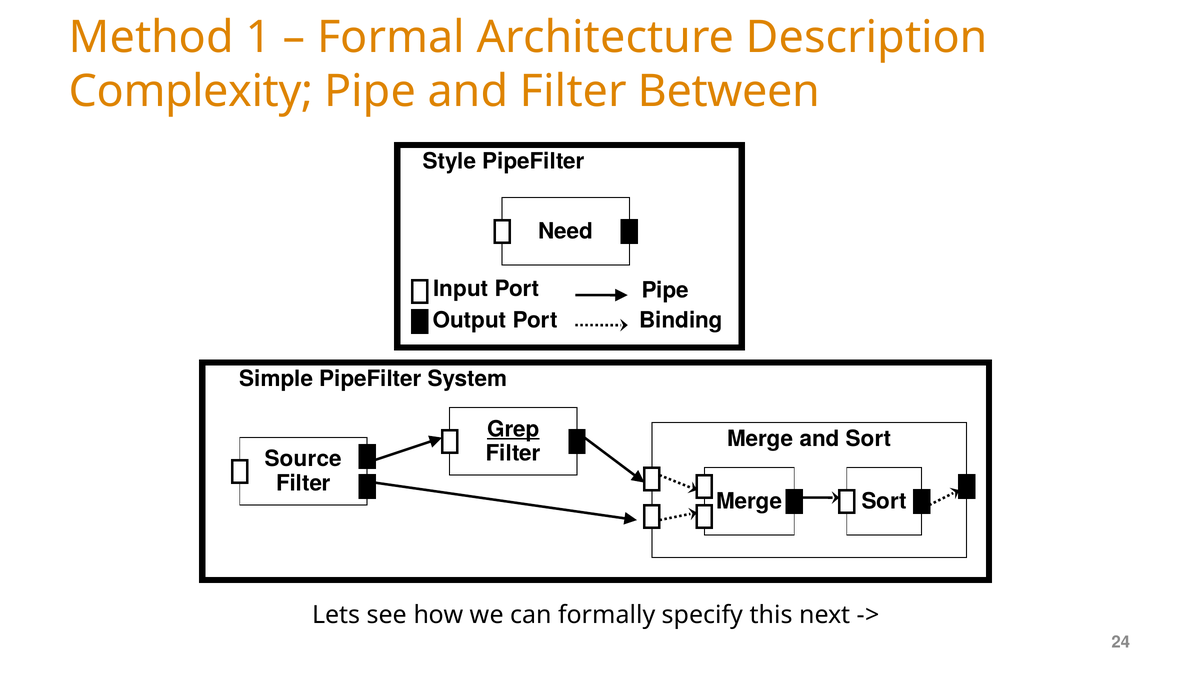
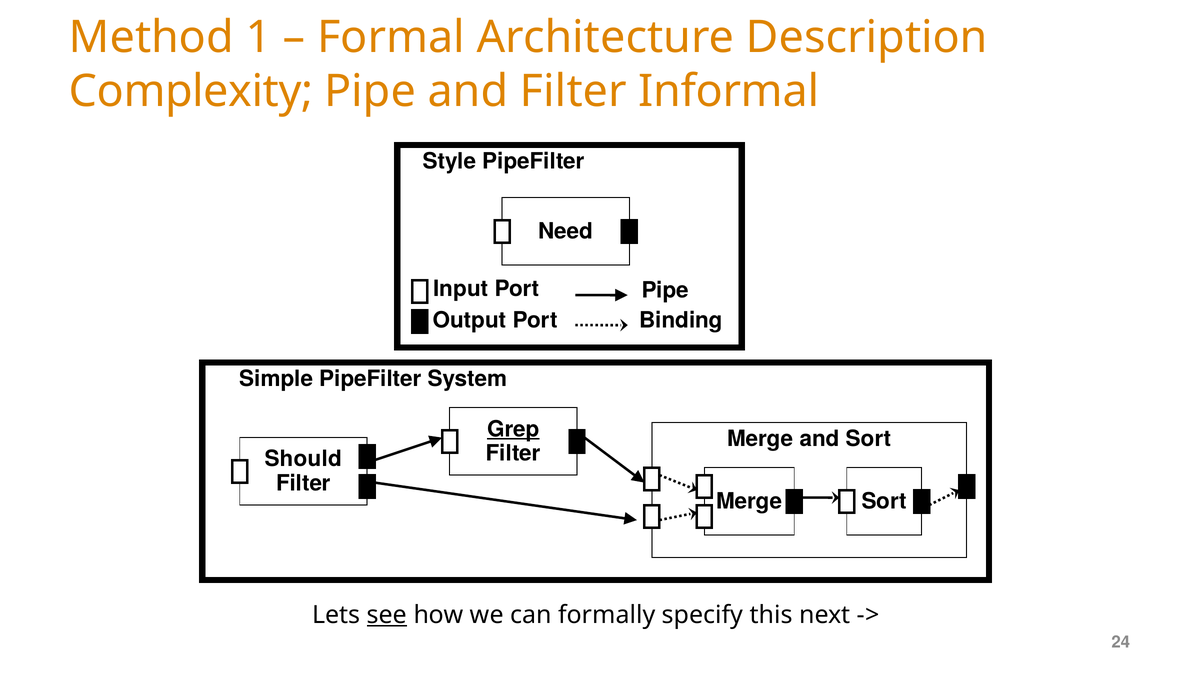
Between: Between -> Informal (729, 92)
Source: Source -> Should (303, 459)
see underline: none -> present (387, 614)
